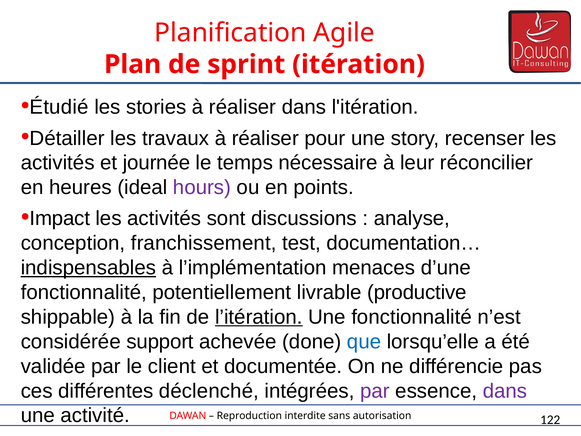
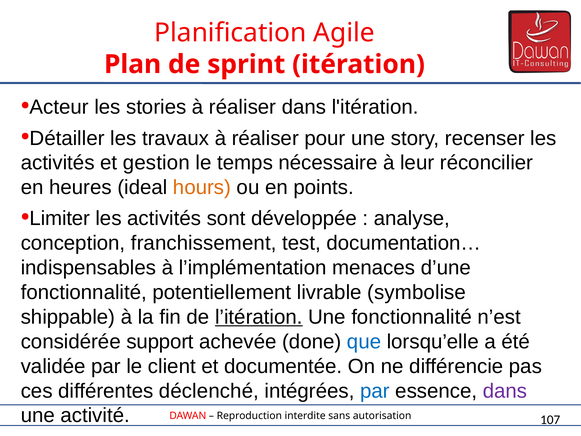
Étudié: Étudié -> Acteur (59, 107)
journée: journée -> gestion (156, 163)
hours colour: purple -> orange (202, 187)
Impact: Impact -> Limiter (60, 218)
discussions: discussions -> développée (304, 218)
indispensables underline: present -> none (88, 268)
productive: productive -> symbolise (417, 292)
par colour: purple -> blue (375, 391)
122: 122 -> 107 (550, 420)
